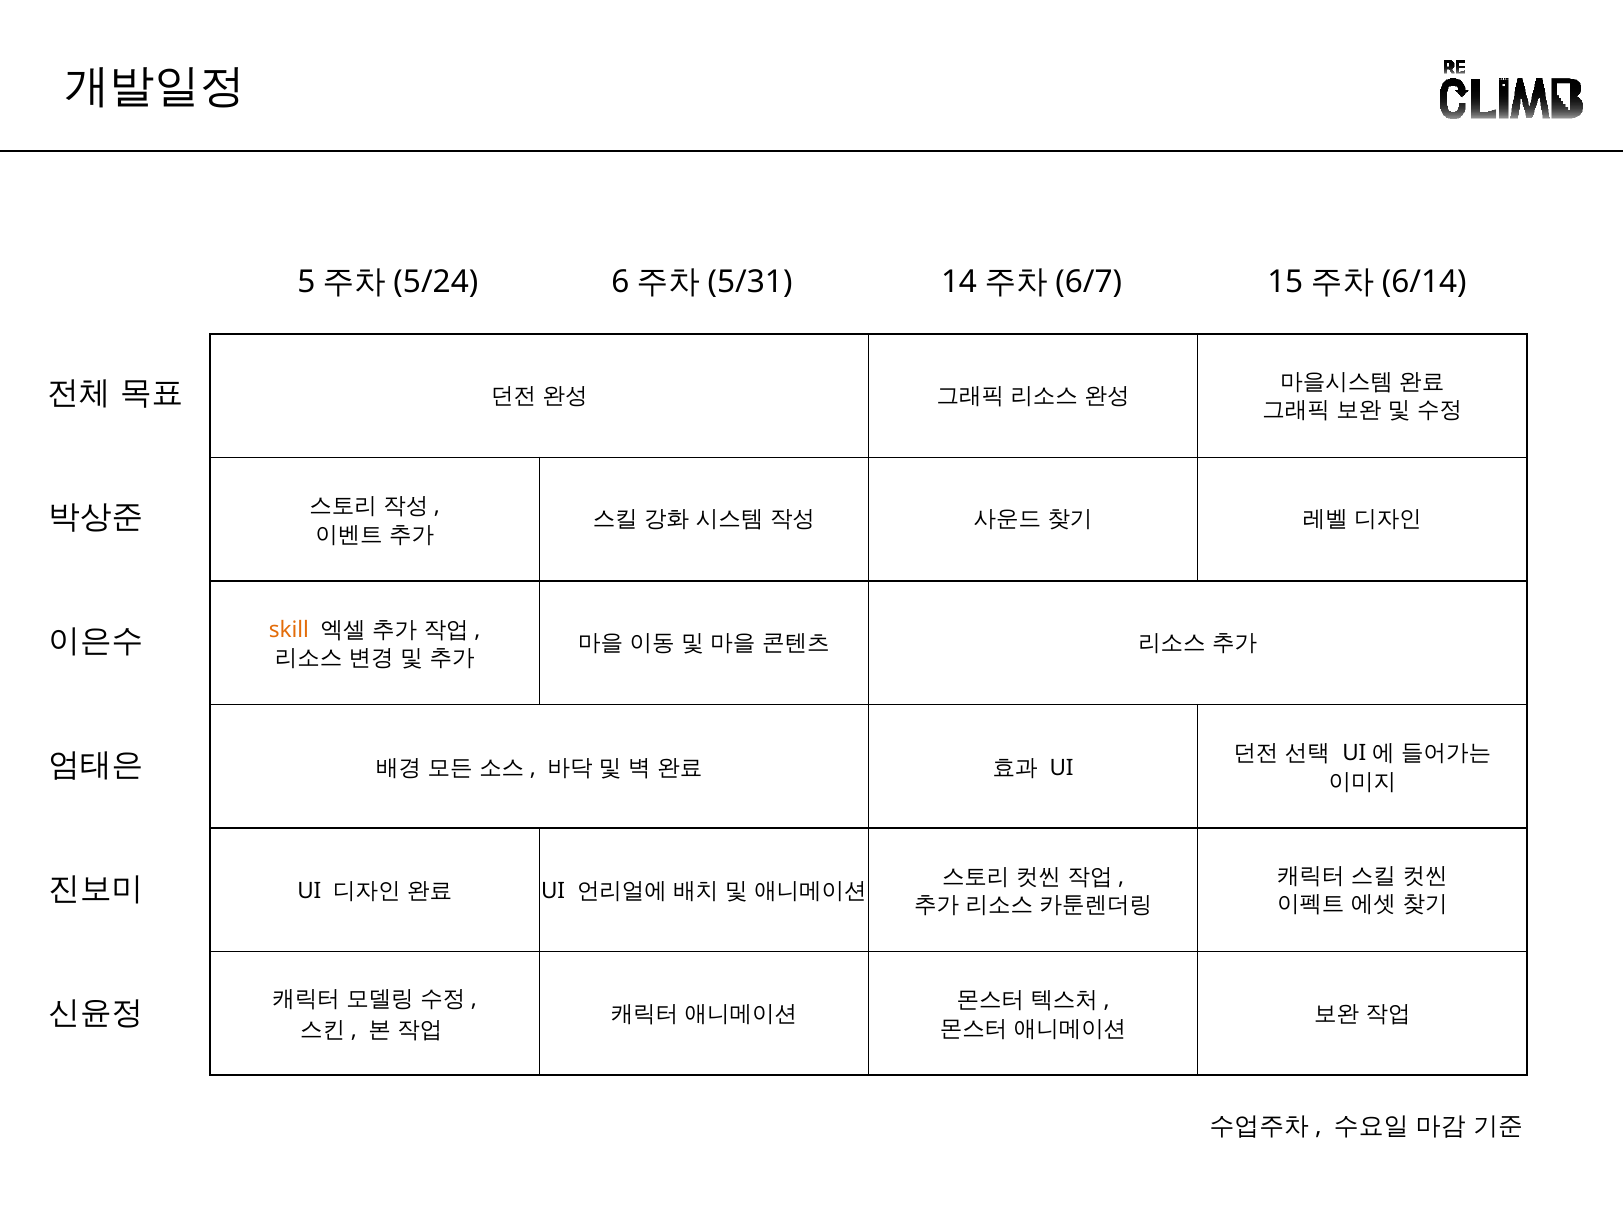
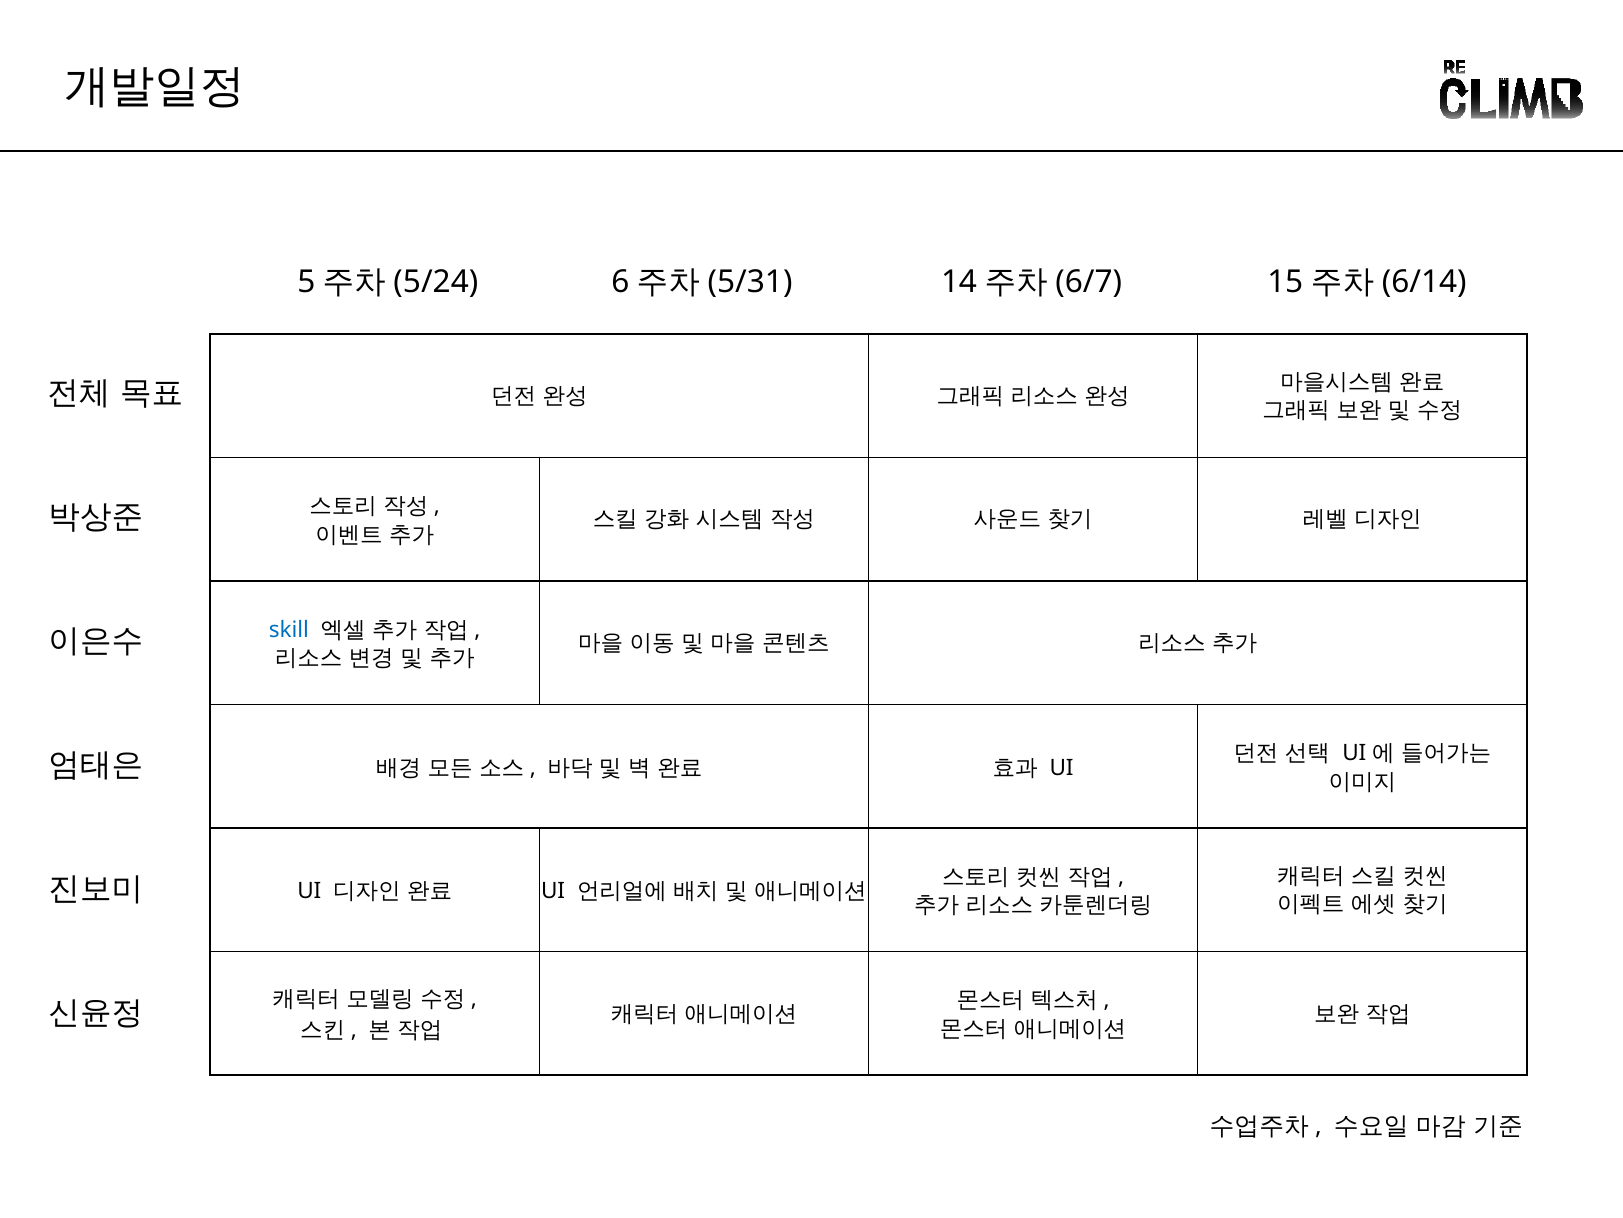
skill colour: orange -> blue (289, 630)
